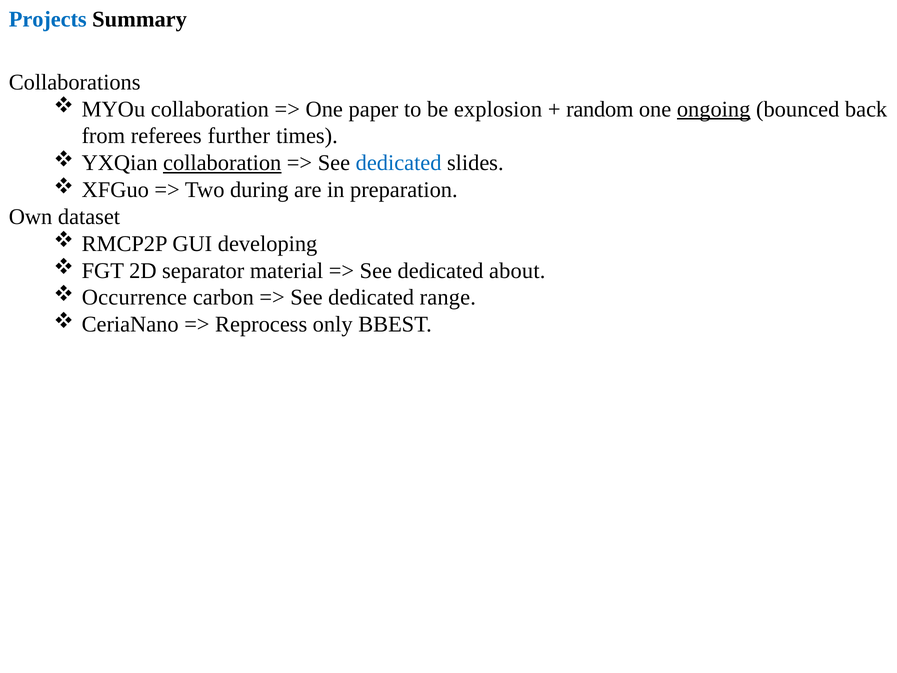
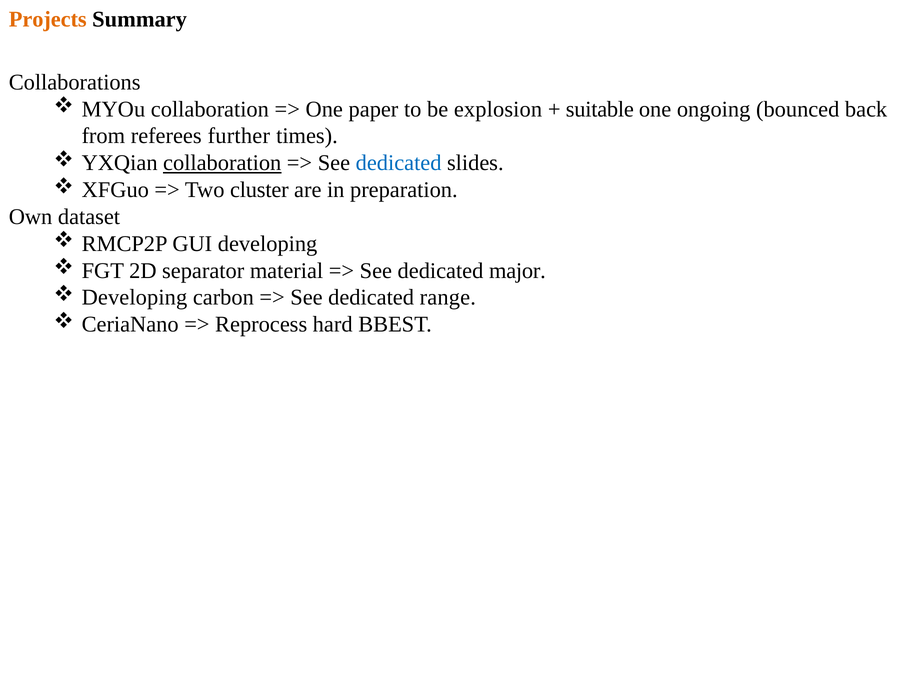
Projects colour: blue -> orange (48, 19)
random: random -> suitable (600, 109)
ongoing underline: present -> none (714, 109)
during: during -> cluster (259, 190)
about: about -> major (517, 271)
Occurrence: Occurrence -> Developing (134, 297)
only: only -> hard (333, 324)
